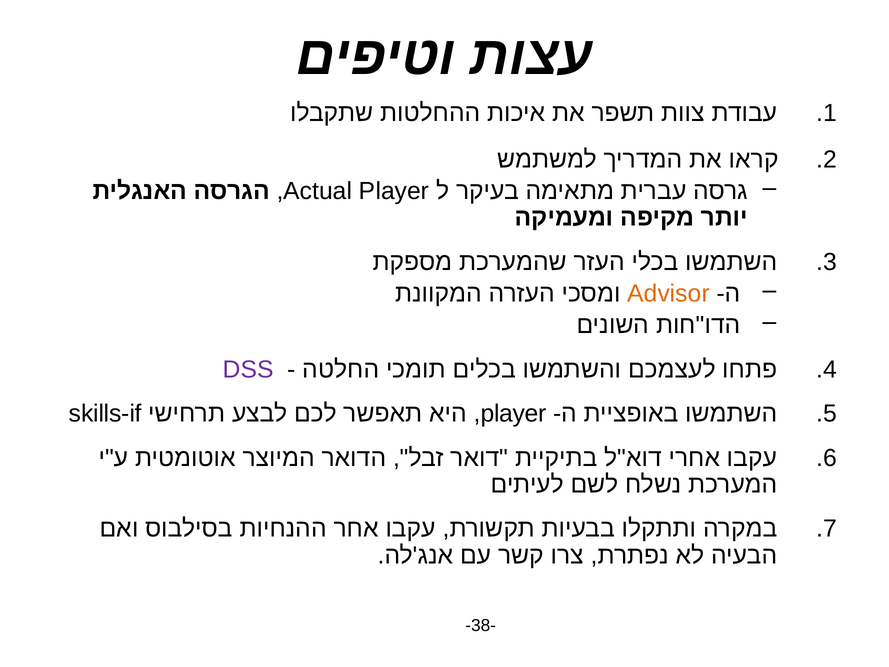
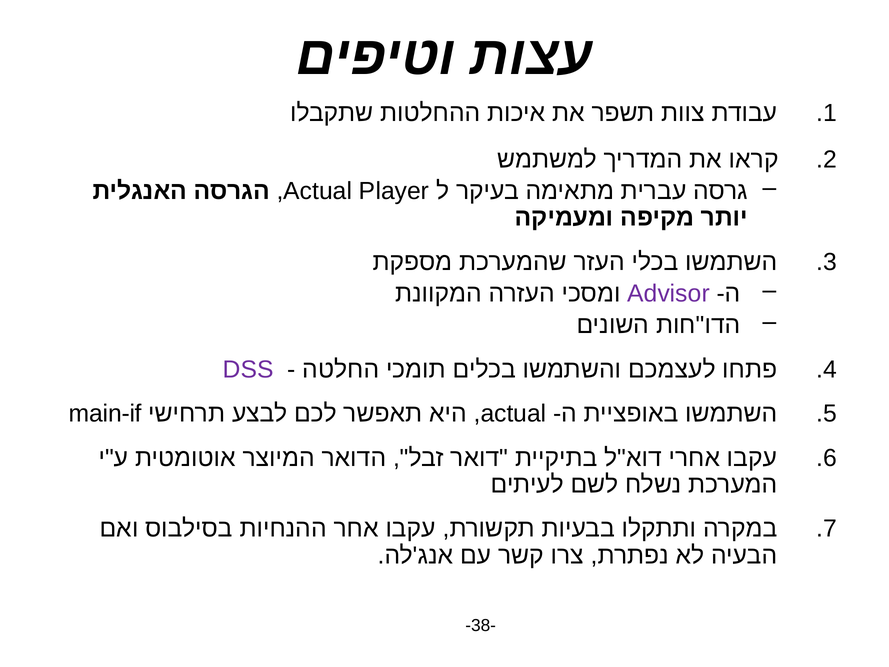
Advisor colour: orange -> purple (669, 294)
skills-if: skills-if -> main-if (105, 414)
player: player -> actual (513, 414)
